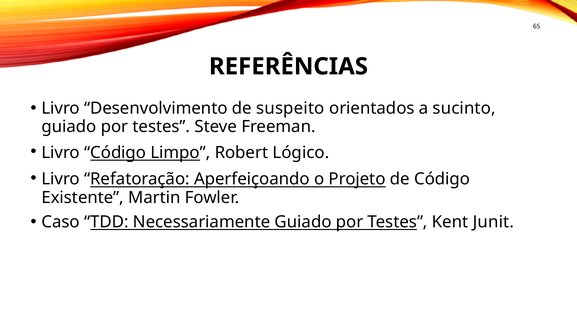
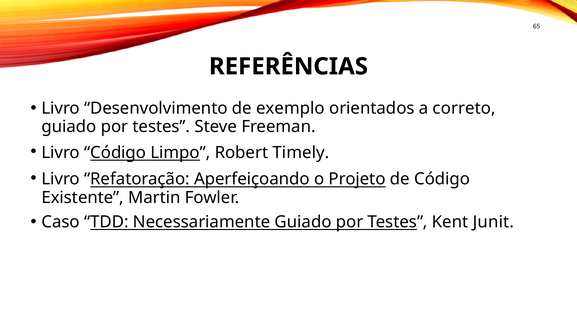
suspeito: suspeito -> exemplo (290, 109)
sucinto: sucinto -> correto (464, 109)
Lógico: Lógico -> Timely (301, 153)
